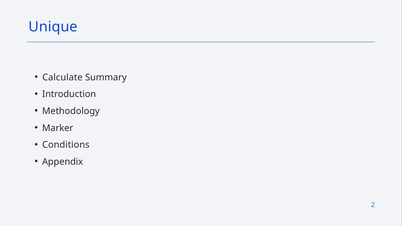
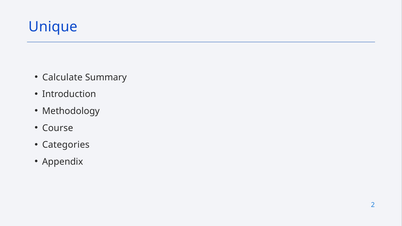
Marker: Marker -> Course (58, 128)
Conditions: Conditions -> Categories (66, 145)
